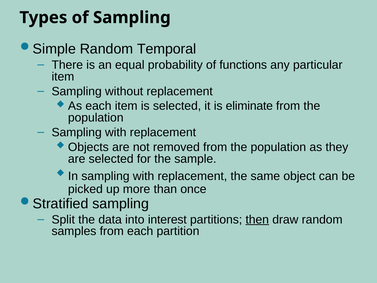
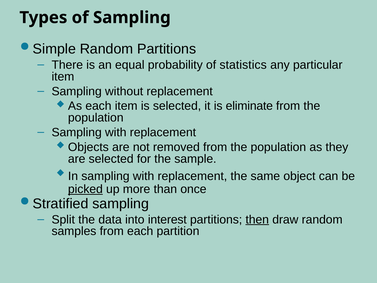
Random Temporal: Temporal -> Partitions (167, 49)
functions: functions -> statistics (243, 65)
picked underline: none -> present (85, 189)
